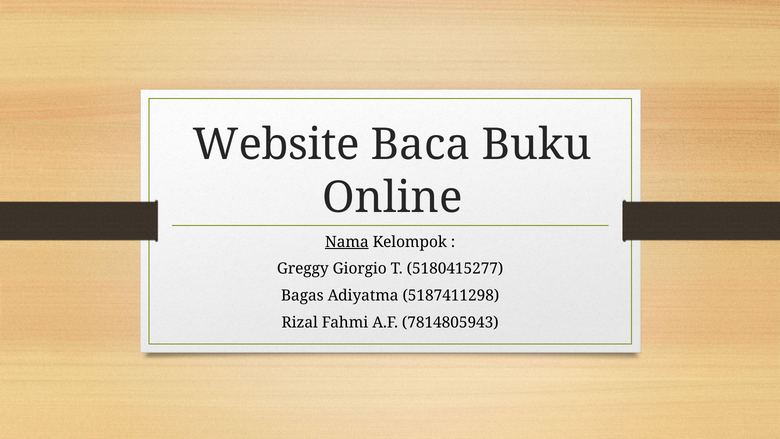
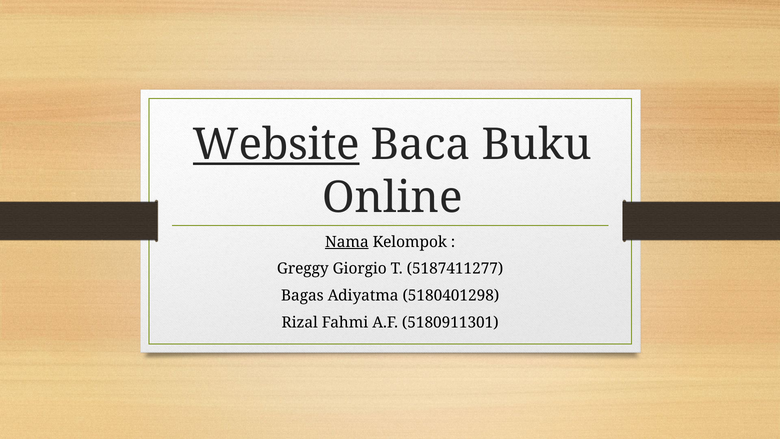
Website underline: none -> present (276, 145)
5180415277: 5180415277 -> 5187411277 (455, 269)
5187411298: 5187411298 -> 5180401298 (451, 295)
7814805943: 7814805943 -> 5180911301 (450, 322)
